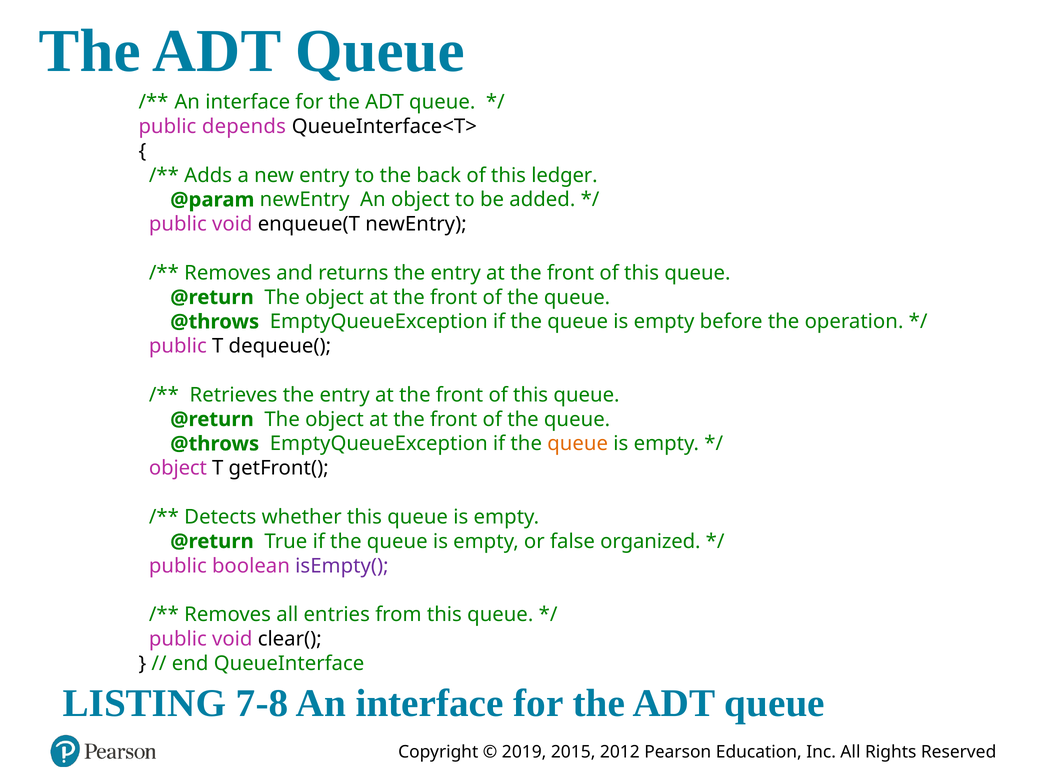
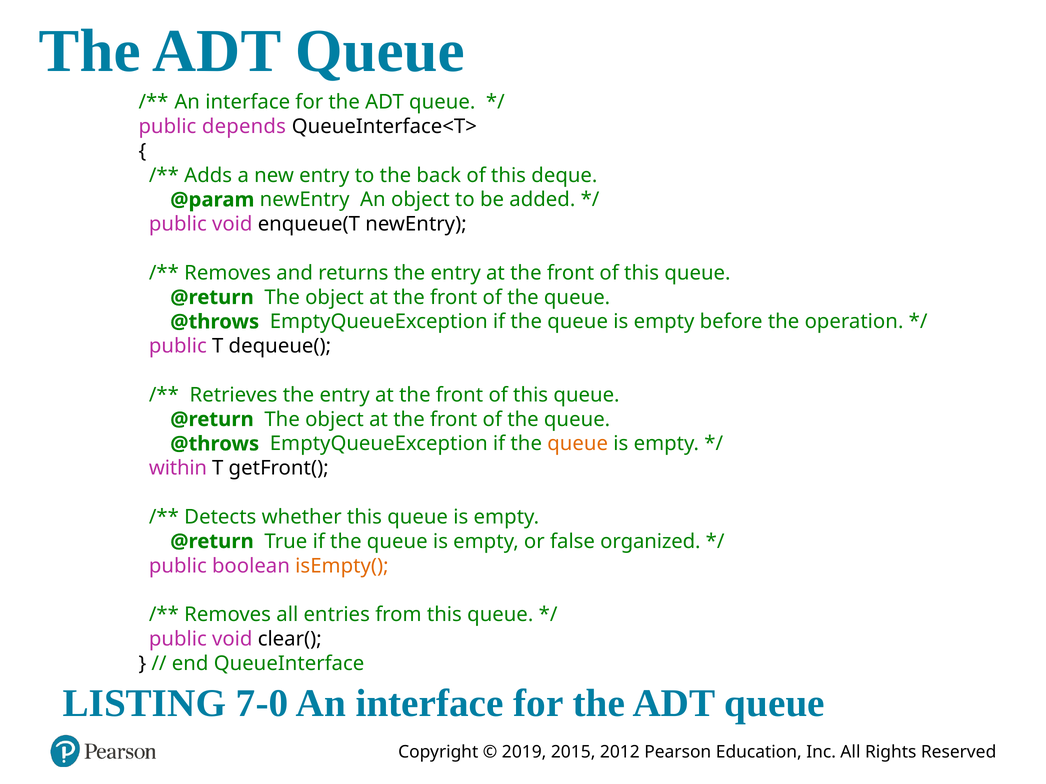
ledger: ledger -> deque (564, 175)
object: object -> within (178, 468)
isEmpty( colour: purple -> orange (342, 566)
7-8: 7-8 -> 7-0 (262, 704)
